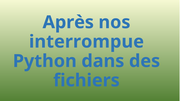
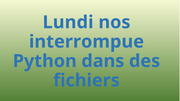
Après: Après -> Lundi (68, 22)
